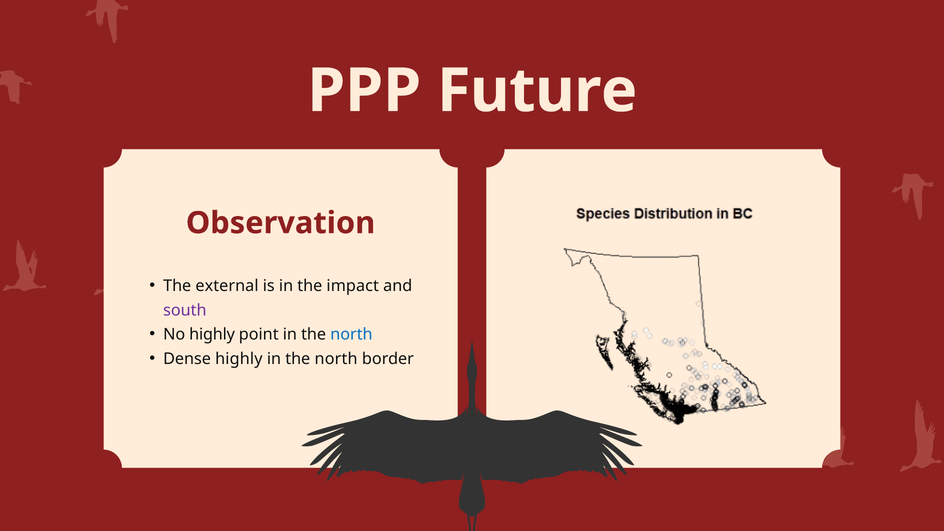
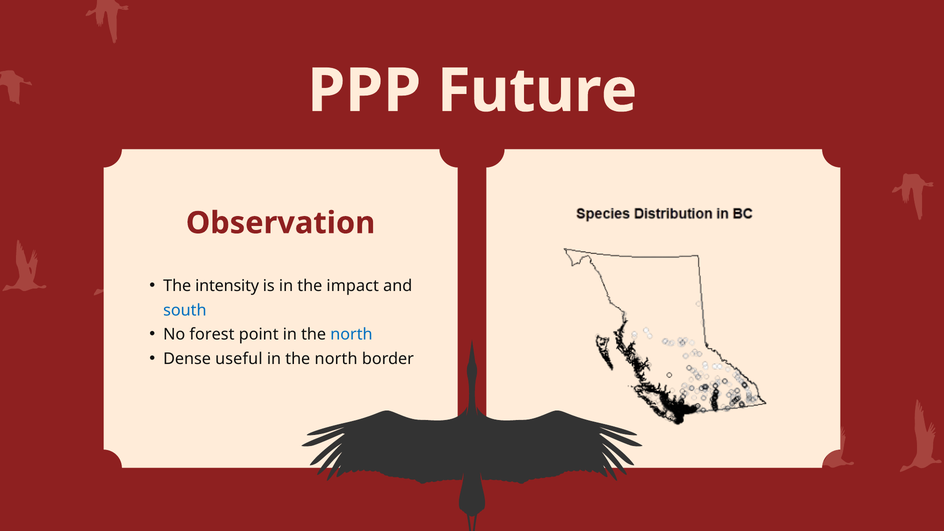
external: external -> intensity (227, 286)
south colour: purple -> blue (185, 310)
No highly: highly -> forest (212, 334)
Dense highly: highly -> useful (239, 359)
